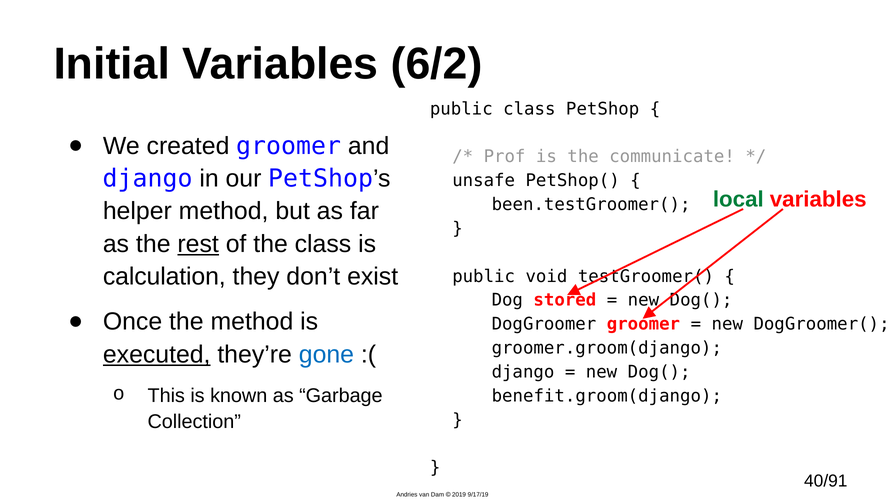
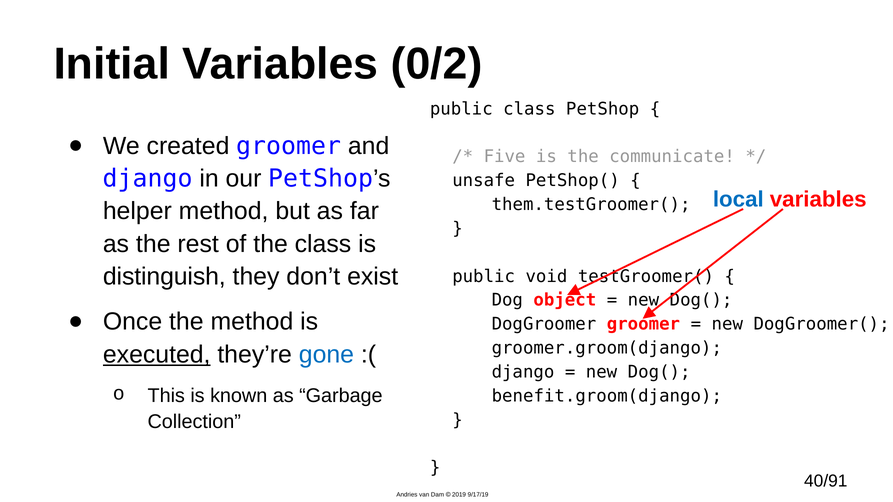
6/2: 6/2 -> 0/2 (437, 64)
Prof: Prof -> Five (505, 157)
local colour: green -> blue (738, 200)
been.testGroomer(: been.testGroomer( -> them.testGroomer( (591, 205)
rest underline: present -> none (198, 244)
calculation: calculation -> distinguish (164, 277)
stored: stored -> object (565, 300)
